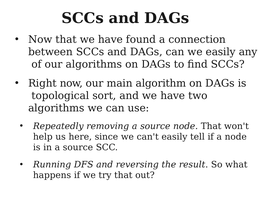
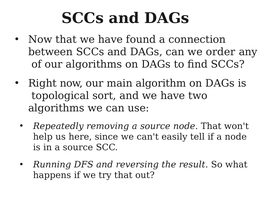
we easily: easily -> order (221, 52)
